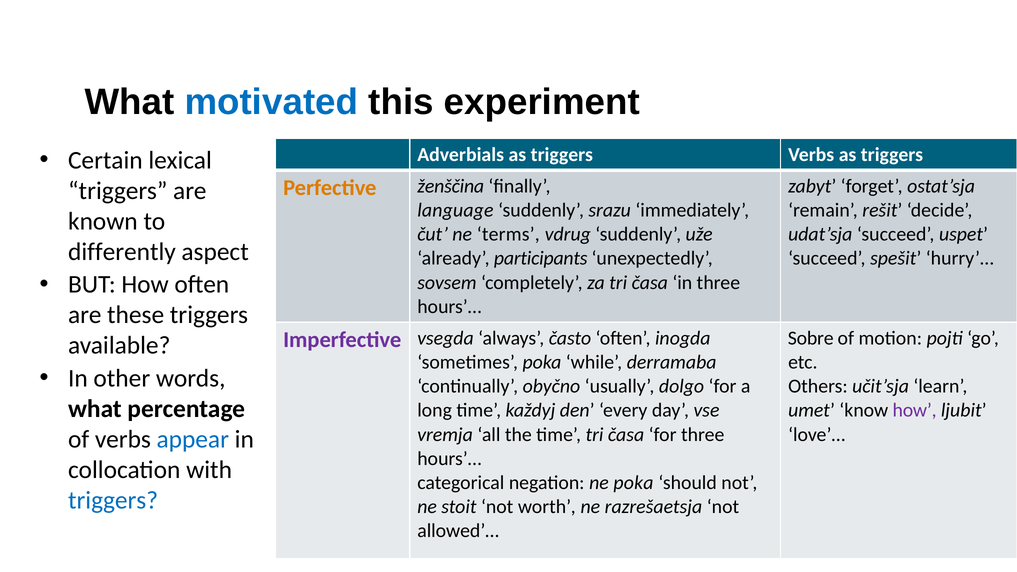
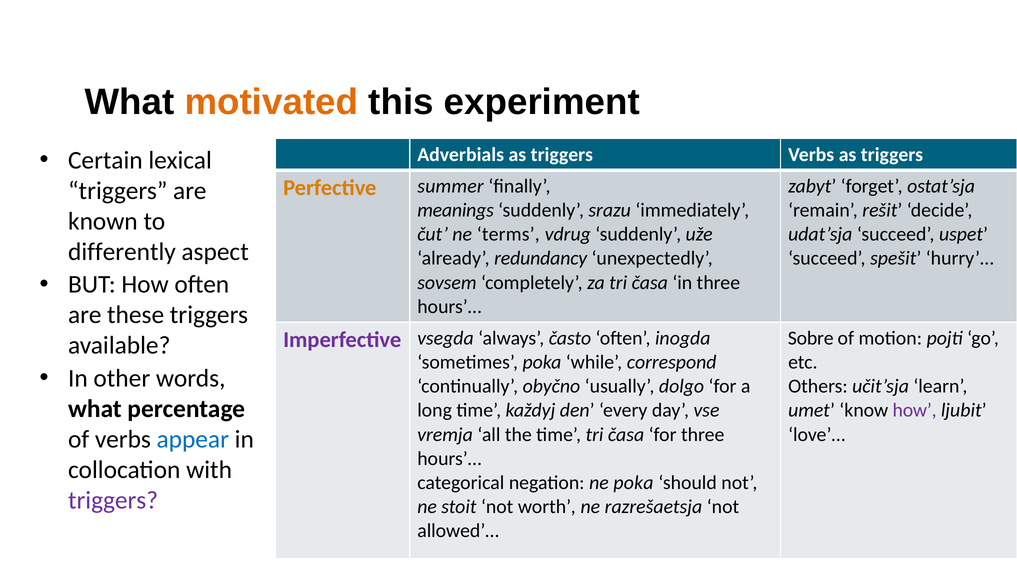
motivated colour: blue -> orange (271, 102)
ženščina: ženščina -> summer (451, 186)
language: language -> meanings (456, 210)
participants: participants -> redundancy (541, 258)
derramaba: derramaba -> correspond (672, 362)
triggers colour: blue -> purple (113, 500)
